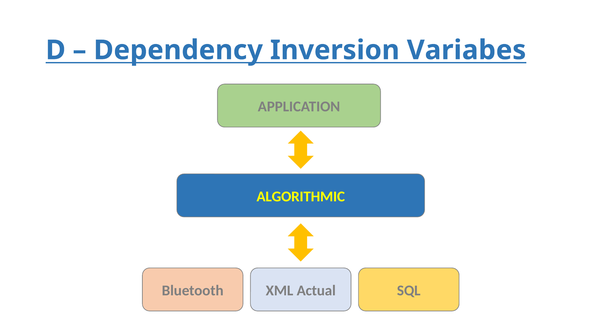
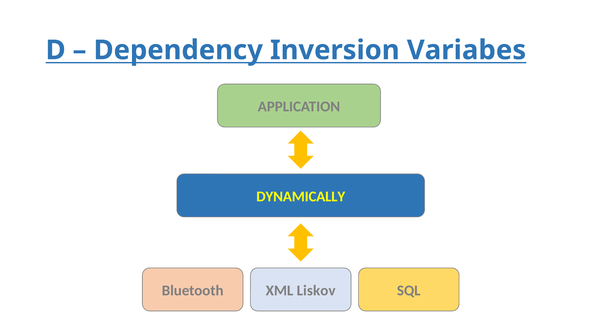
ALGORITHMIC: ALGORITHMIC -> DYNAMICALLY (301, 197)
Actual: Actual -> Liskov (316, 291)
